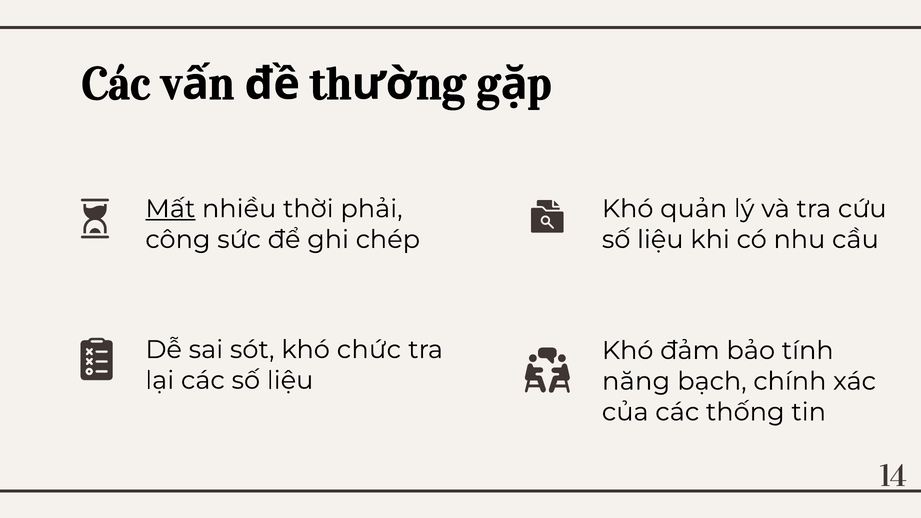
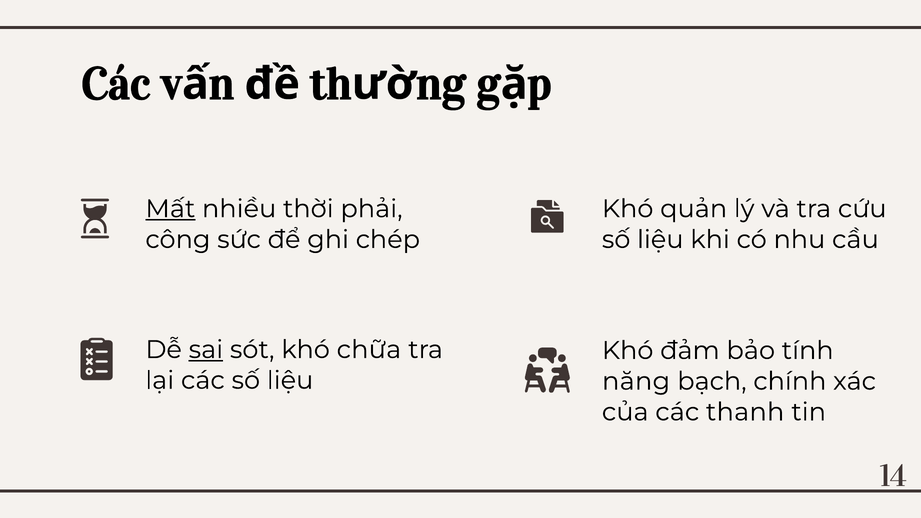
sai underline: none -> present (206, 350)
chức: chức -> chữa (369, 350)
thống: thống -> thanh (745, 412)
